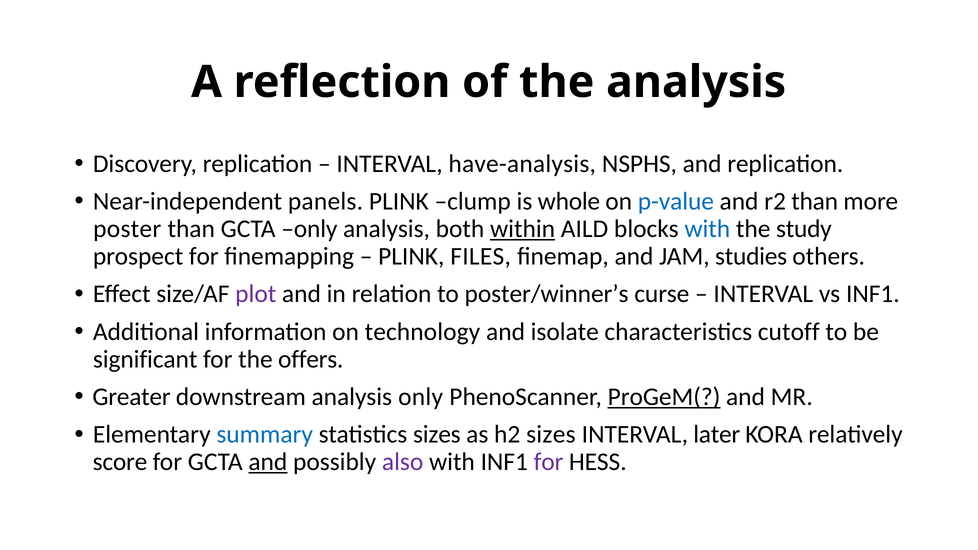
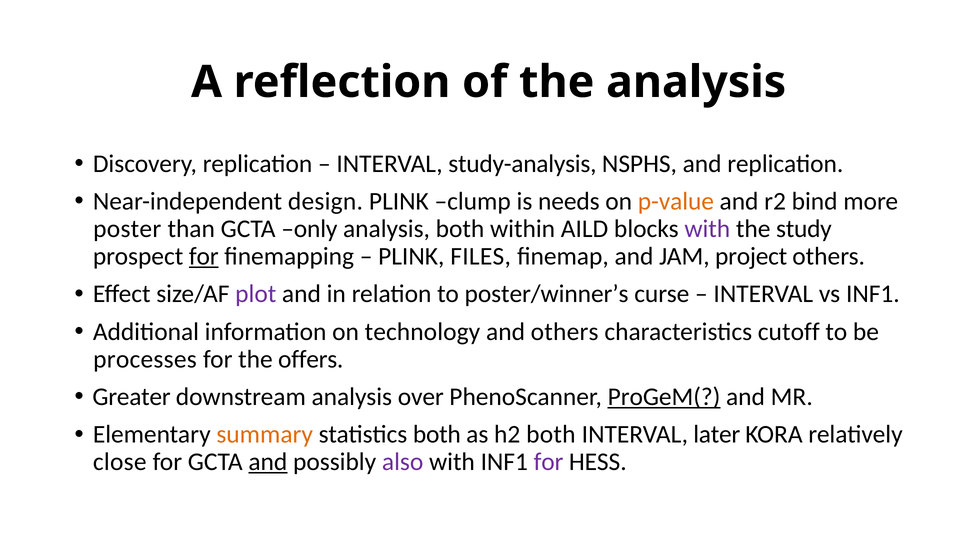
have-analysis: have-analysis -> study-analysis (522, 164)
panels: panels -> design (325, 201)
whole: whole -> needs (569, 201)
p-value colour: blue -> orange (676, 201)
r2 than: than -> bind (815, 201)
within underline: present -> none (523, 229)
with colour: blue -> purple (707, 229)
for underline: none -> present (204, 256)
studies: studies -> project (751, 256)
and isolate: isolate -> others (565, 332)
significant: significant -> processes (145, 359)
analysis only: only -> over (421, 397)
summary colour: blue -> orange (265, 435)
statistics sizes: sizes -> both (437, 435)
h2 sizes: sizes -> both (551, 435)
score: score -> close (120, 462)
